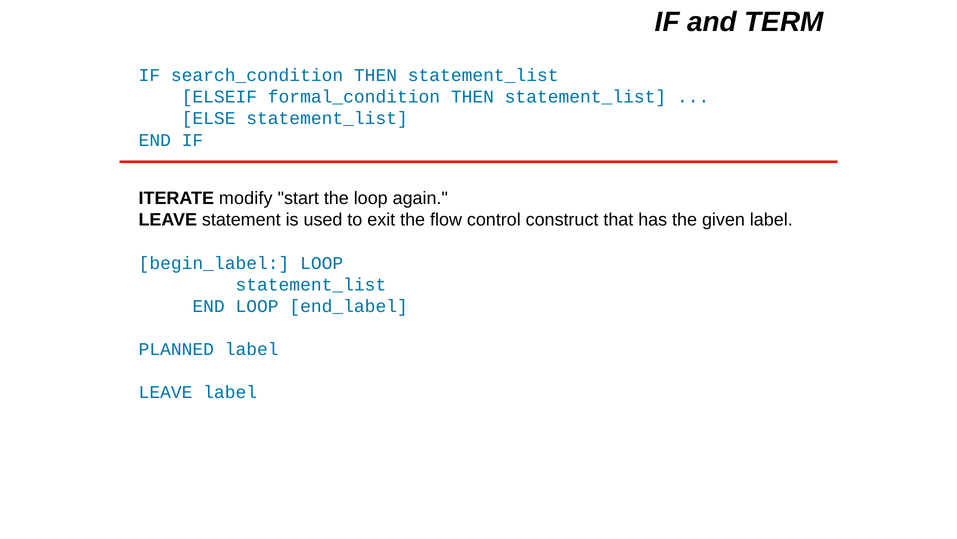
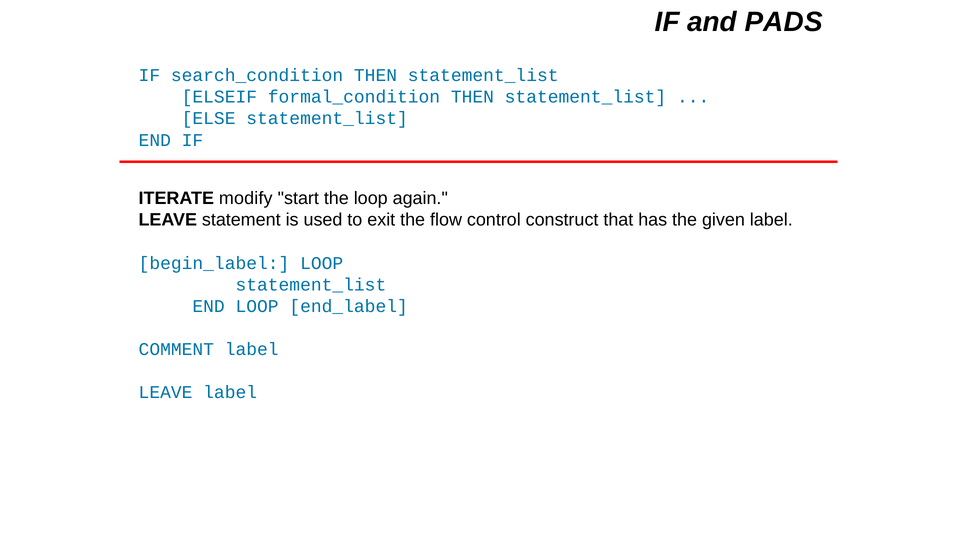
TERM: TERM -> PADS (784, 22)
PLANNED: PLANNED -> COMMENT (176, 349)
